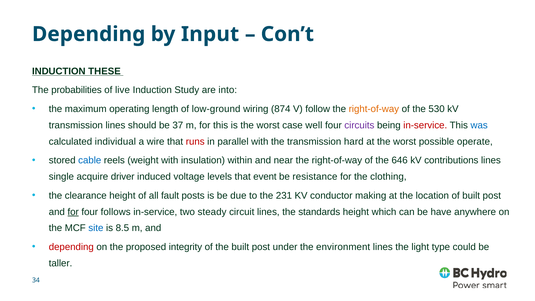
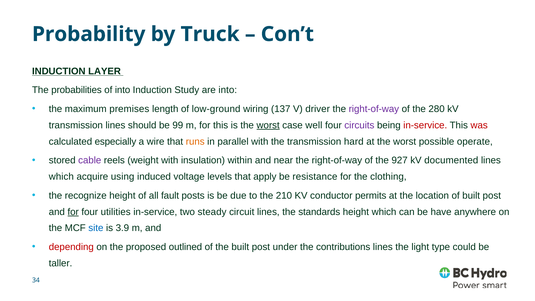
Depending: Depending -> Probability (89, 34)
Input: Input -> Truck (210, 34)
THESE: THESE -> LAYER (105, 71)
of live: live -> into (123, 90)
operating: operating -> premises (129, 109)
874: 874 -> 137 (281, 109)
follow: follow -> driver (318, 109)
right-of-way colour: orange -> purple (374, 109)
530: 530 -> 280 (437, 109)
37: 37 -> 99 (178, 125)
worst underline: none -> present (268, 125)
was colour: blue -> red (479, 125)
individual: individual -> especially (115, 141)
runs colour: red -> orange (195, 141)
cable colour: blue -> purple (90, 160)
646: 646 -> 927 (400, 160)
contributions: contributions -> documented (451, 160)
single: single -> which (61, 177)
driver: driver -> using (123, 177)
event: event -> apply (265, 177)
clearance: clearance -> recognize (86, 196)
231: 231 -> 210 (284, 196)
making: making -> permits (371, 196)
follows: follows -> utilities (116, 212)
8.5: 8.5 -> 3.9 (122, 228)
integrity: integrity -> outlined (185, 247)
environment: environment -> contributions (343, 247)
